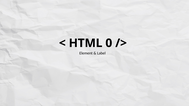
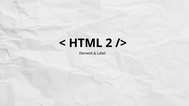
0: 0 -> 2 (109, 43)
